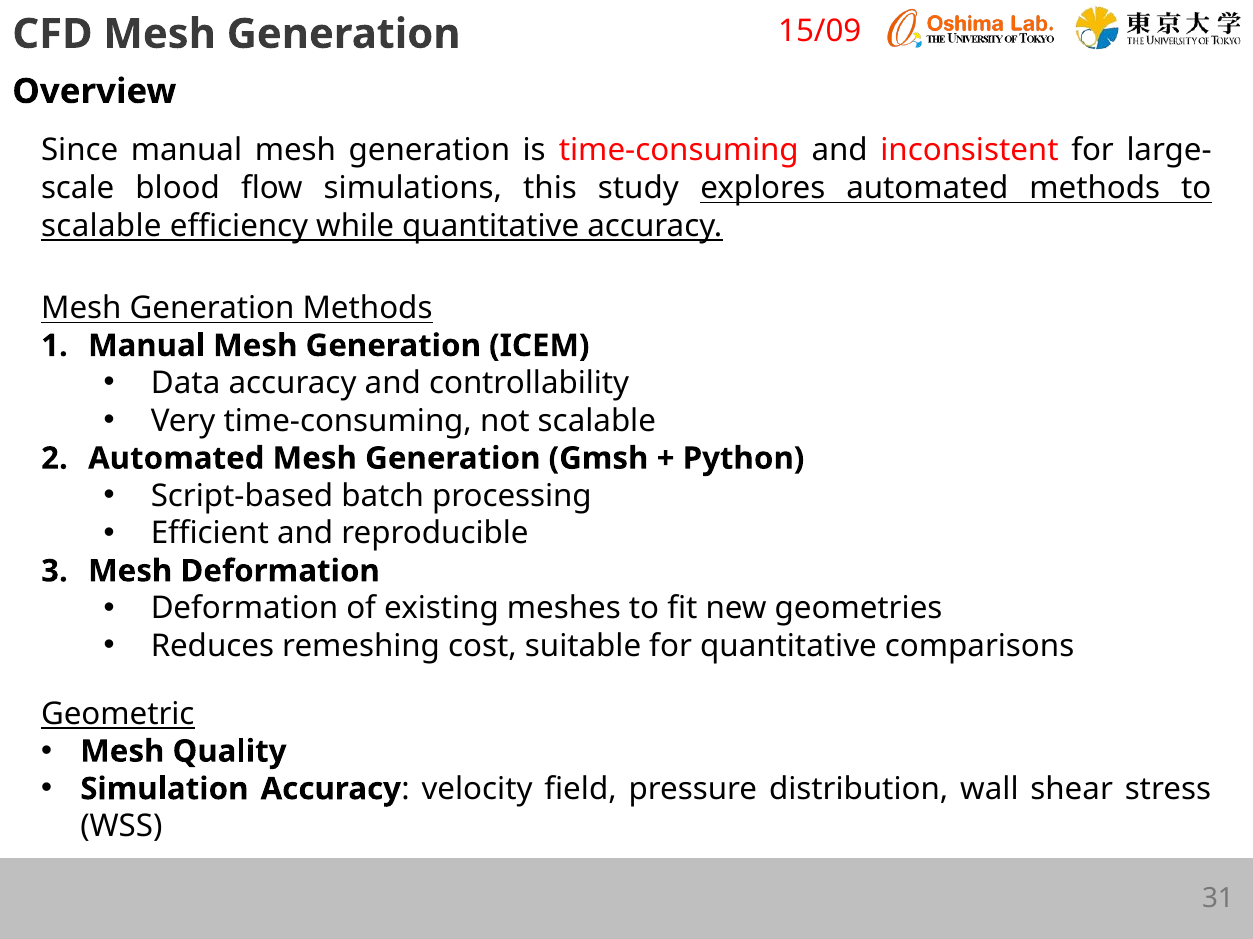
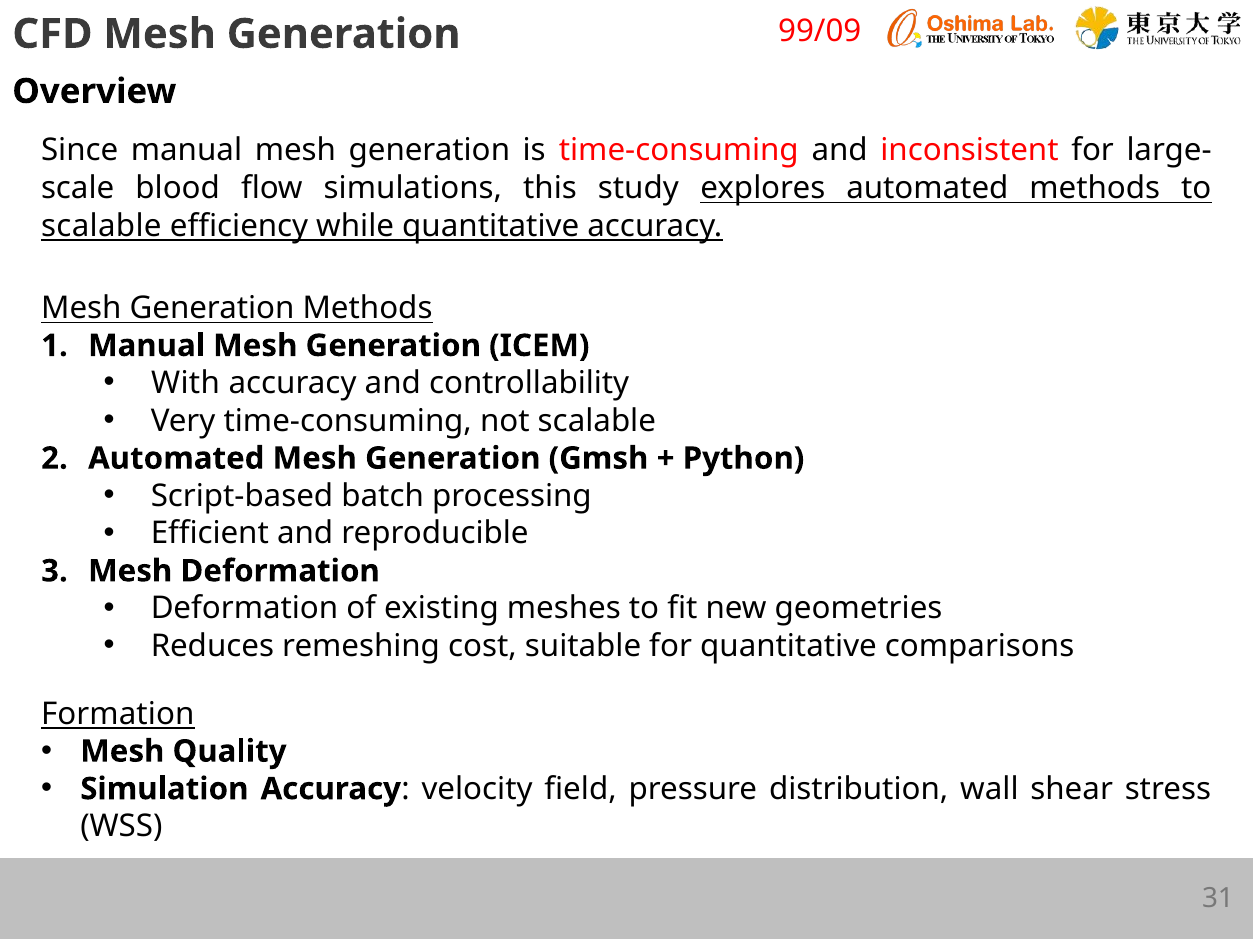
15/09: 15/09 -> 99/09 (820, 31)
Data: Data -> With (186, 384)
Geometric: Geometric -> Formation (118, 714)
